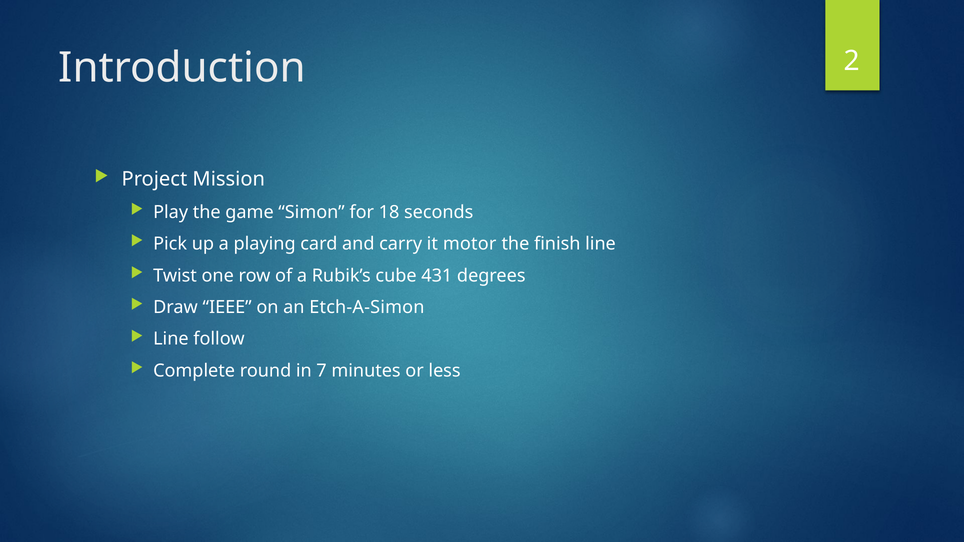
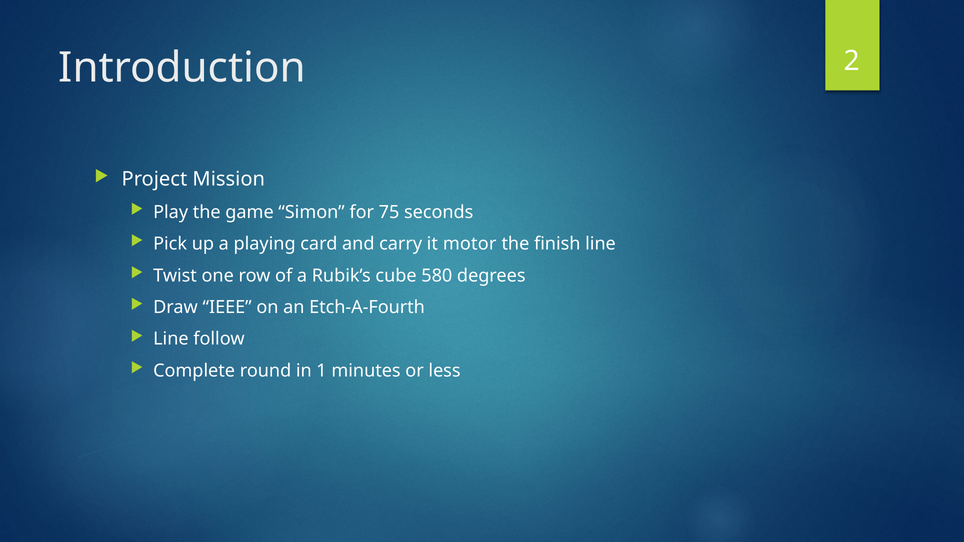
18: 18 -> 75 (389, 212)
431: 431 -> 580 (437, 276)
Etch-A-Simon: Etch-A-Simon -> Etch-A-Fourth (367, 307)
7: 7 -> 1 (322, 371)
